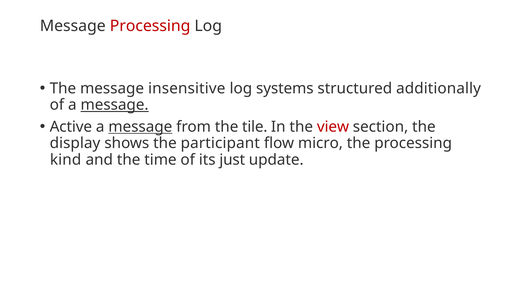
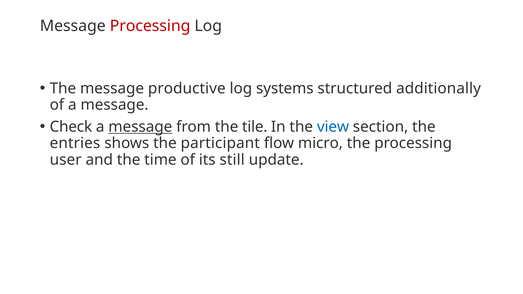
insensitive: insensitive -> productive (187, 88)
message underline: present -> none (115, 105)
Active: Active -> Check (71, 127)
view colour: red -> blue (333, 127)
display: display -> entries (75, 143)
kind: kind -> user (66, 160)
just: just -> still (232, 160)
